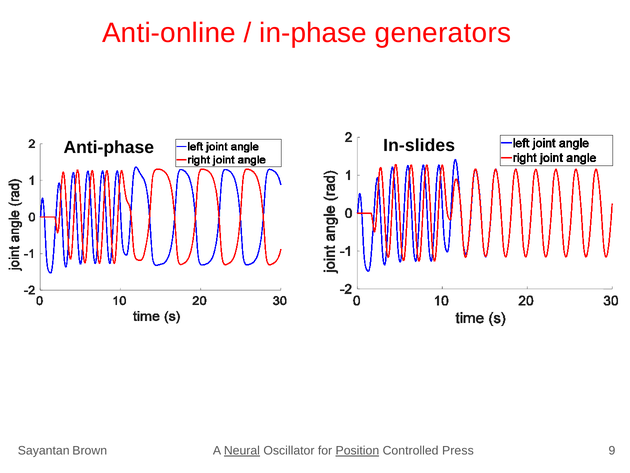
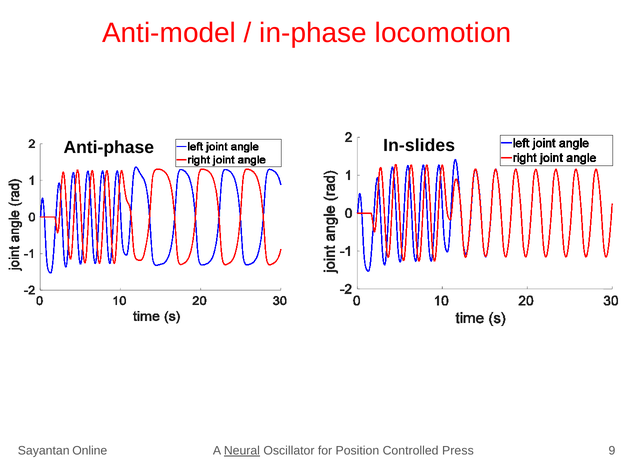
Anti-online: Anti-online -> Anti-model (169, 33)
generators: generators -> locomotion (443, 33)
Brown: Brown -> Online (90, 450)
Position underline: present -> none (357, 450)
